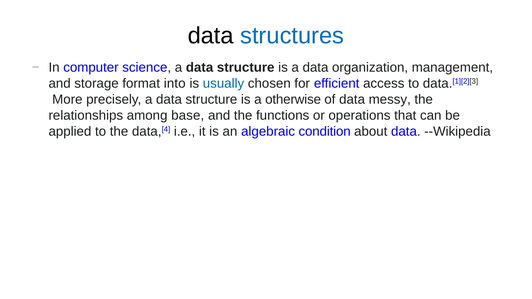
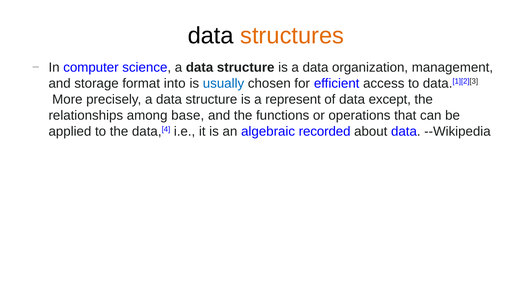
structures colour: blue -> orange (292, 36)
otherwise: otherwise -> represent (293, 100)
messy: messy -> except (390, 100)
condition: condition -> recorded (325, 131)
